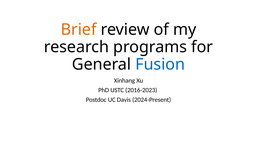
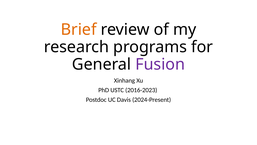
Fusion colour: blue -> purple (160, 64)
